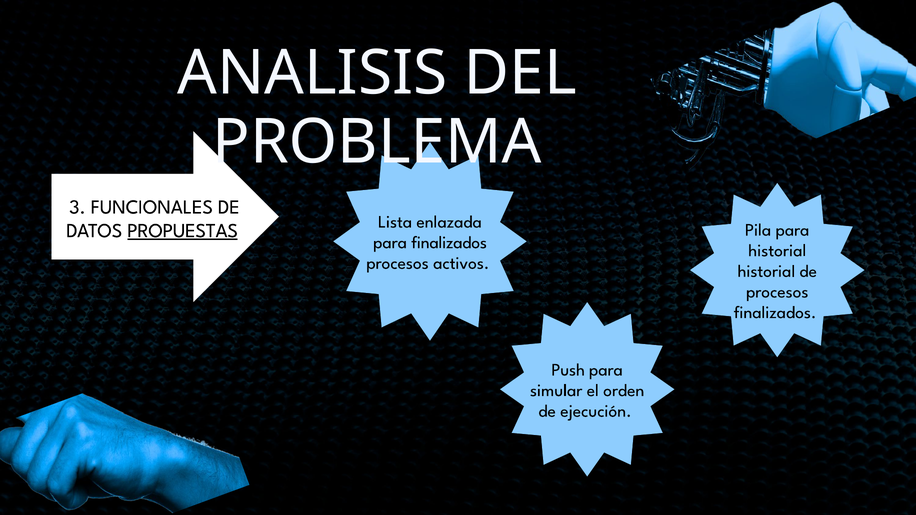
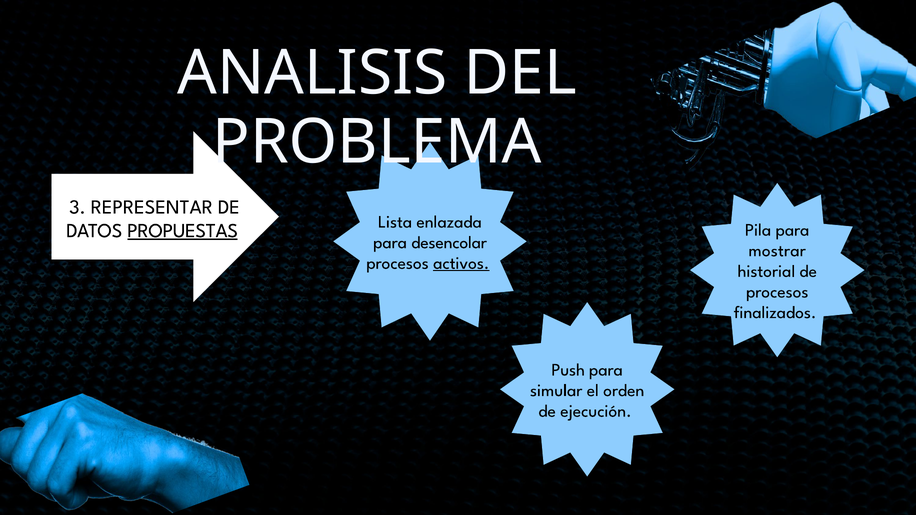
FUNCIONALES: FUNCIONALES -> REPRESENTAR (152, 207)
para finalizados: finalizados -> desencolar (449, 243)
historial: historial -> mostrar (777, 251)
activos underline: none -> present (461, 263)
